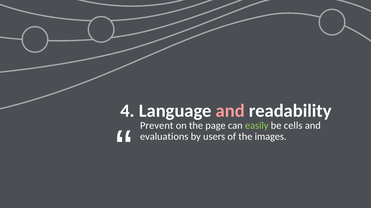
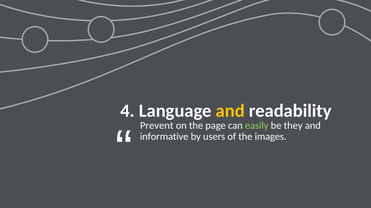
and colour: pink -> yellow (230, 111)
cells: cells -> they (293, 126)
evaluations: evaluations -> informative (164, 137)
